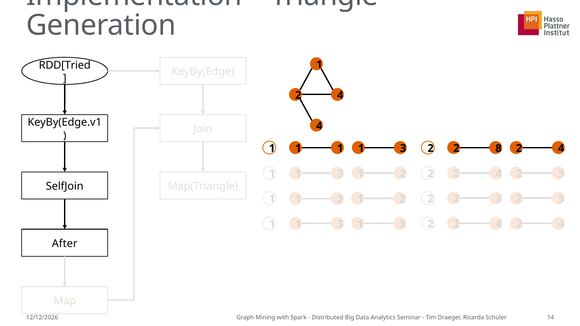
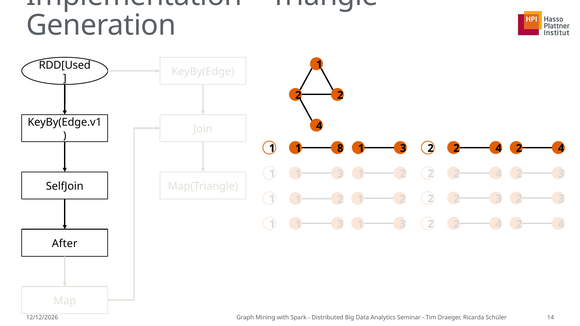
RDD[Tried: RDD[Tried -> RDD[Used (65, 65)
4: 4 -> 2 (340, 95)
1: 1 -> 8 (340, 148)
8: 8 -> 4 (499, 148)
